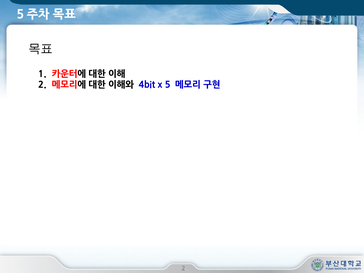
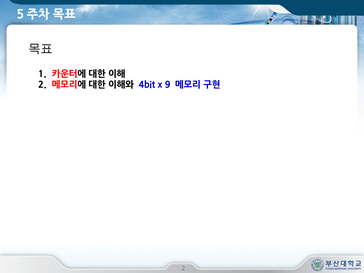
5: 5 -> 9 (168, 85)
